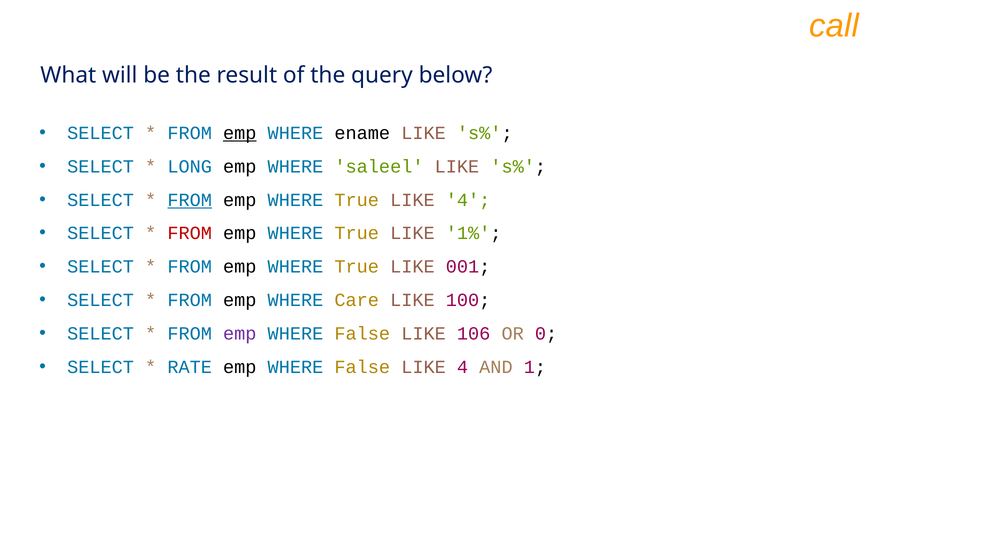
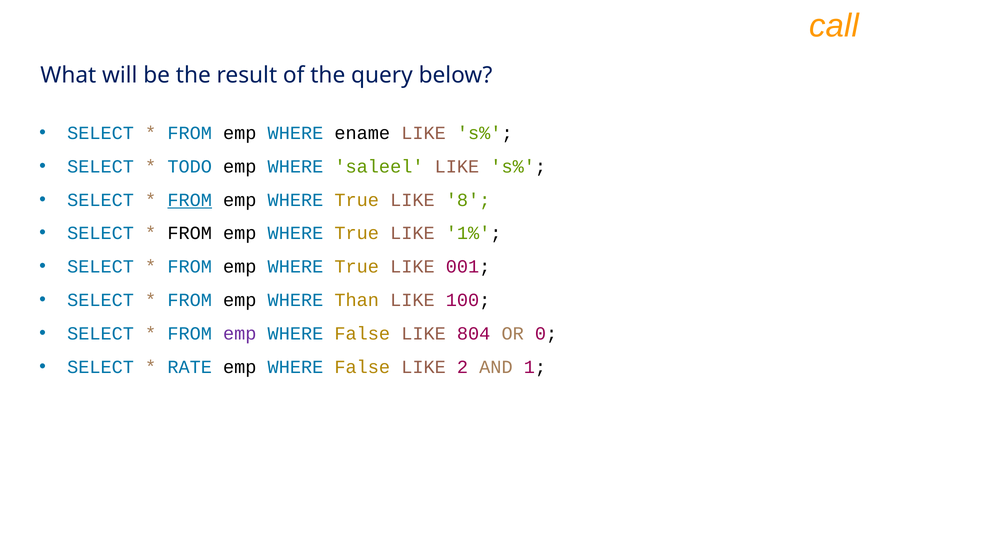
emp underline: present -> none (240, 133)
LONG: LONG -> TODO (190, 166)
True LIKE 4: 4 -> 8 (468, 200)
FROM colour: red -> black (190, 233)
Care: Care -> Than (357, 300)
106: 106 -> 804 (474, 333)
False LIKE 4: 4 -> 2 (463, 367)
